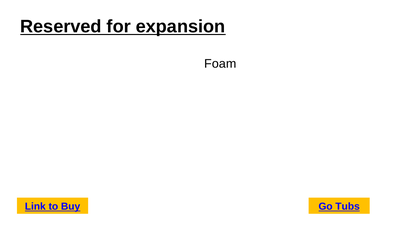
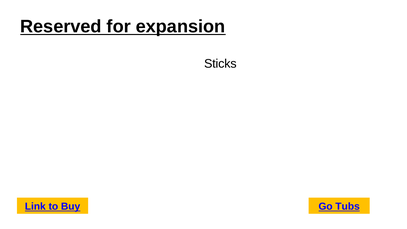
Foam: Foam -> Sticks (220, 64)
